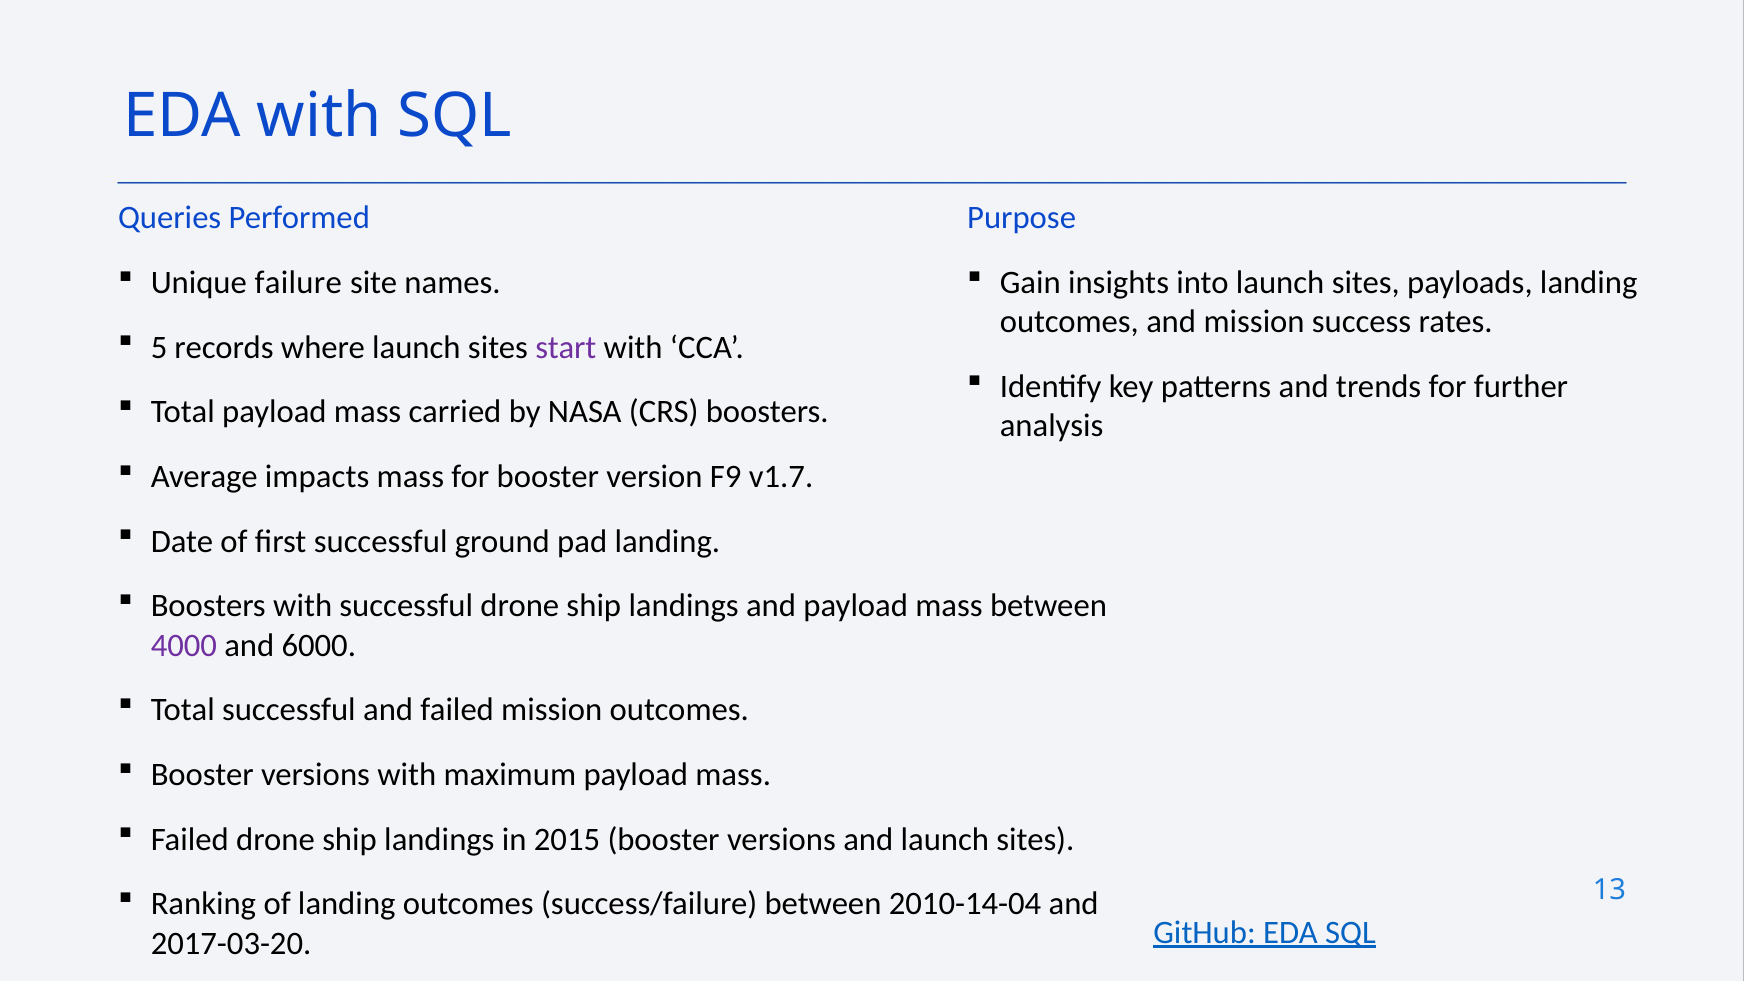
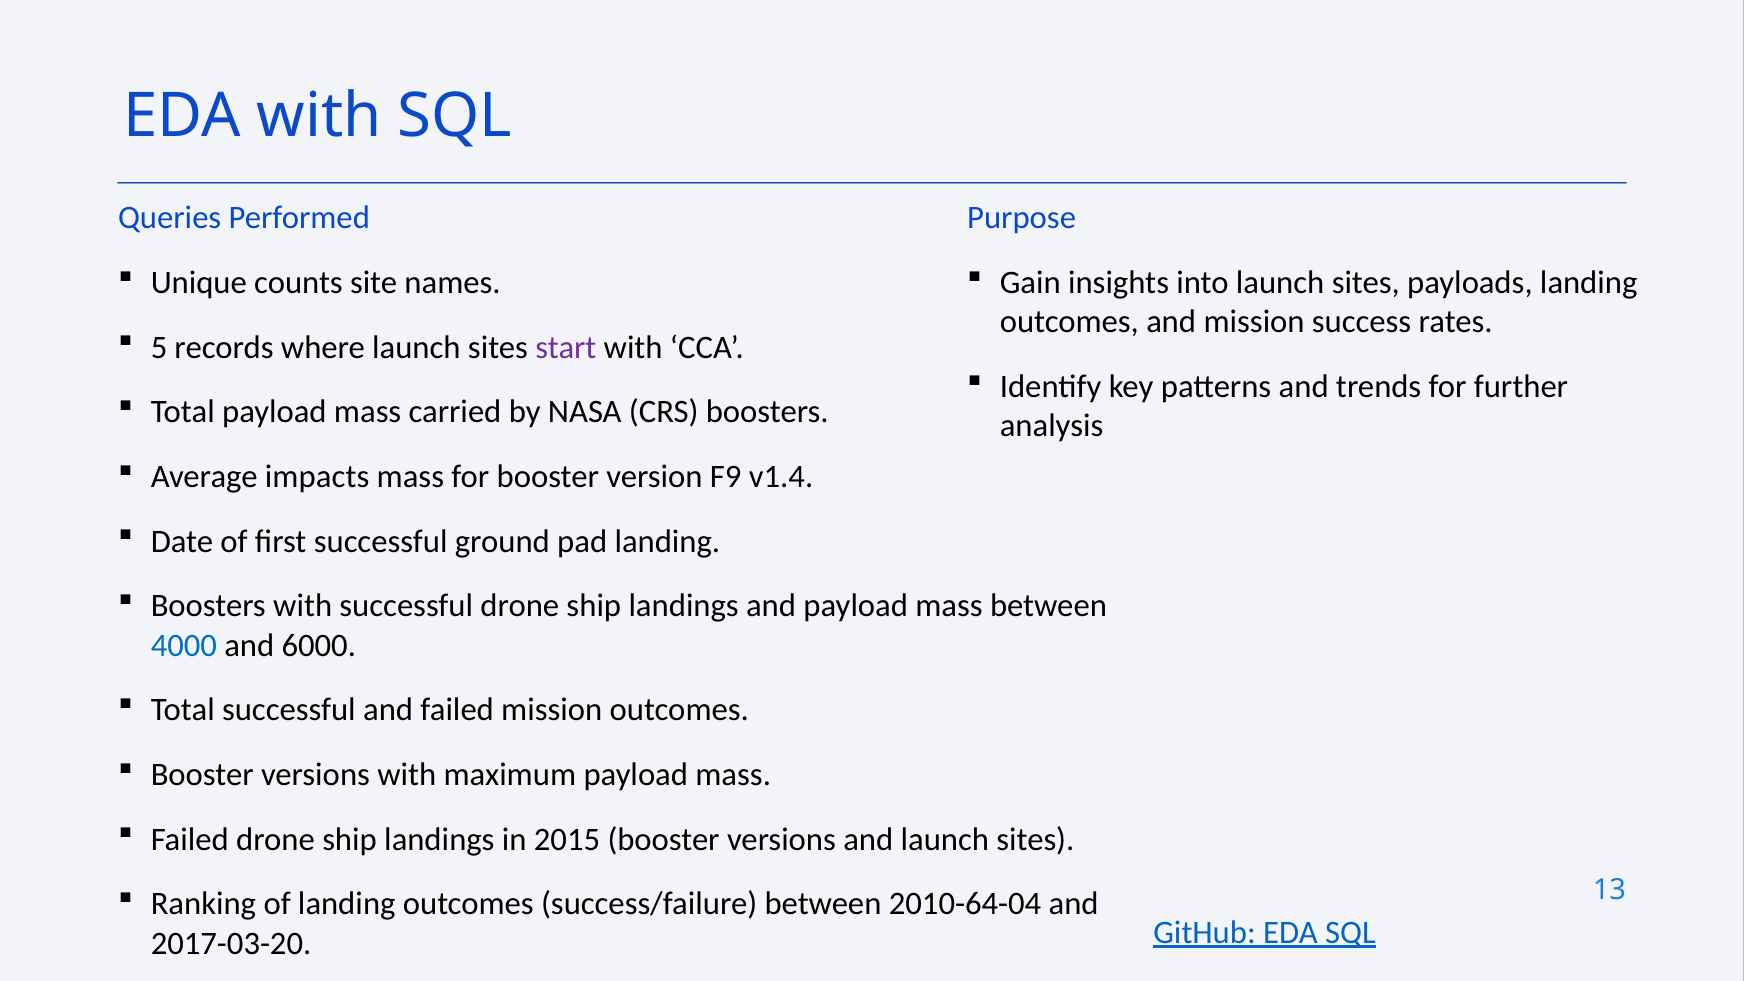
failure: failure -> counts (298, 283)
v1.7: v1.7 -> v1.4 (781, 477)
4000 colour: purple -> blue (184, 645)
2010-14-04: 2010-14-04 -> 2010-64-04 (965, 904)
